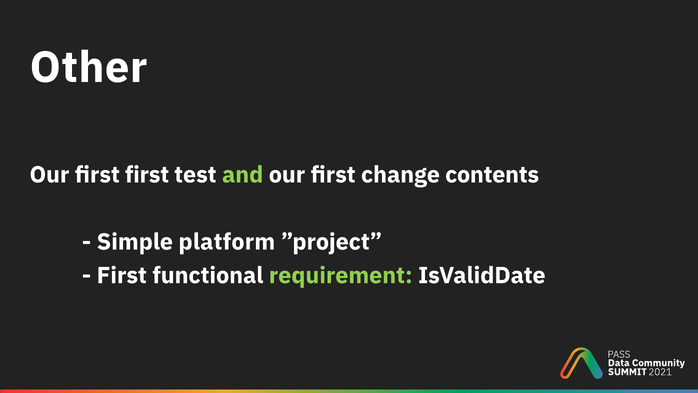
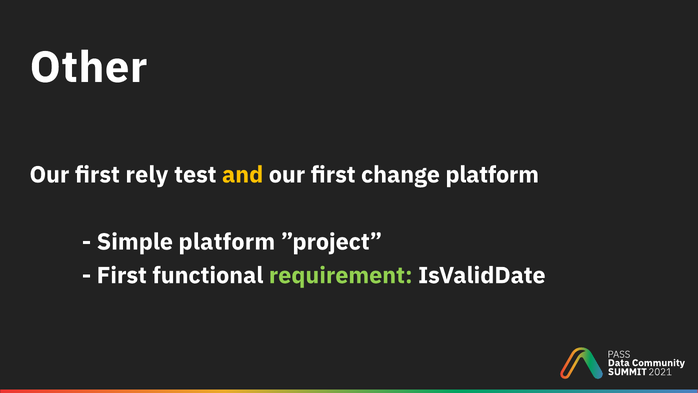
first first: first -> rely (147, 175)
and colour: light green -> yellow (243, 175)
change contents: contents -> platform (492, 175)
